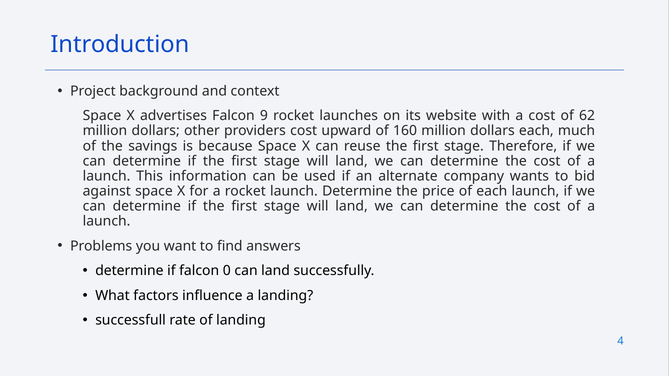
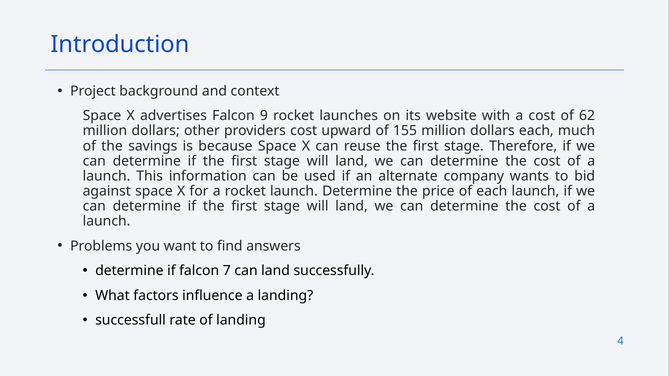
160: 160 -> 155 (405, 131)
0: 0 -> 7 (227, 271)
